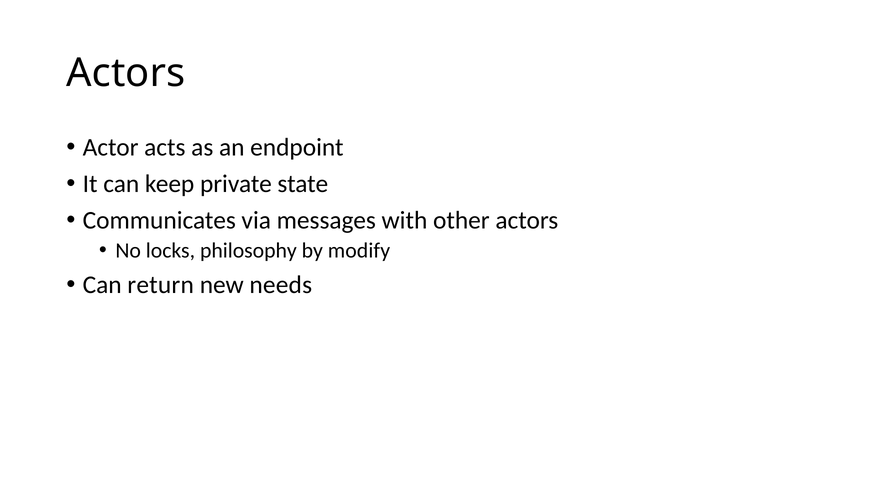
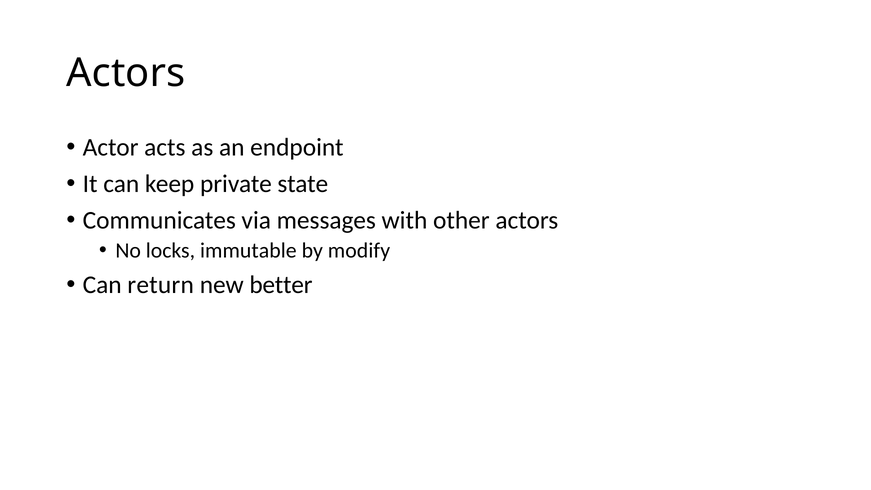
philosophy: philosophy -> immutable (248, 250)
needs: needs -> better (281, 285)
